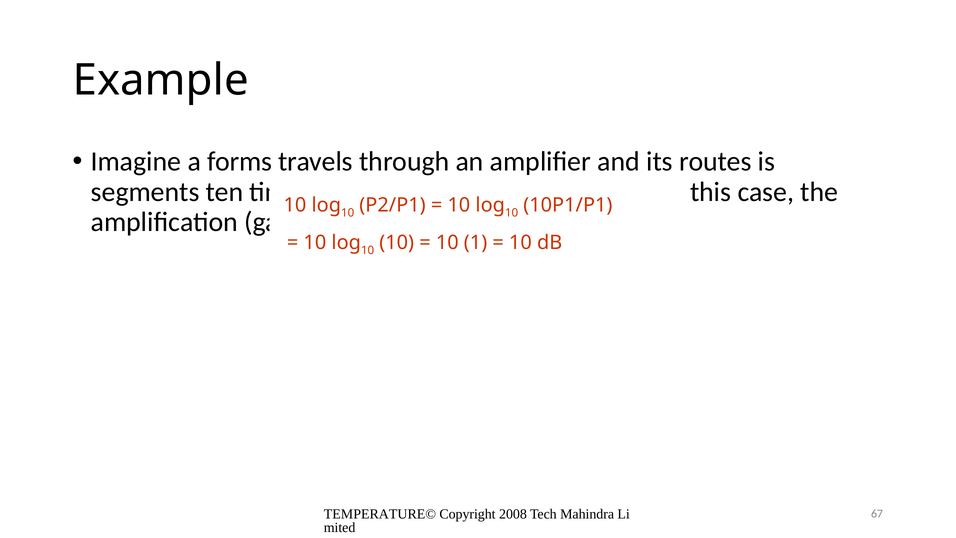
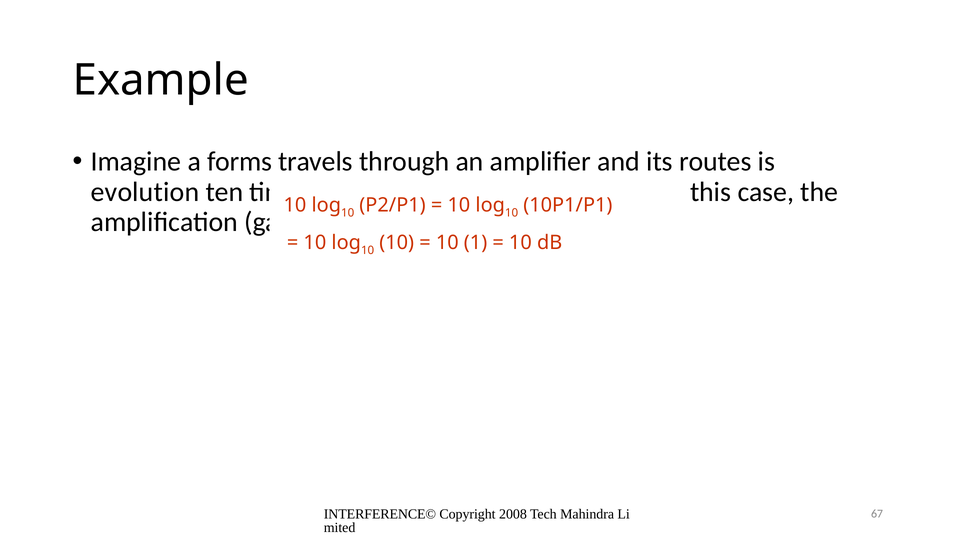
segments: segments -> evolution (145, 192)
TEMPERATURE©: TEMPERATURE© -> INTERFERENCE© (380, 514)
